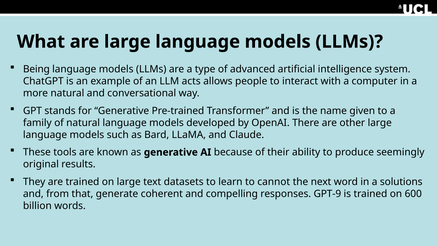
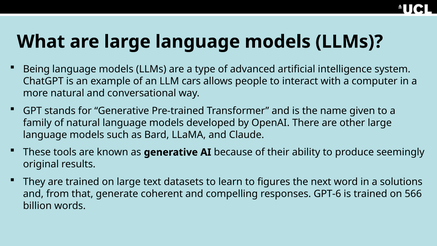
acts: acts -> cars (191, 81)
cannot: cannot -> figures (274, 182)
GPT-9: GPT-9 -> GPT-6 (327, 194)
600: 600 -> 566 (413, 194)
